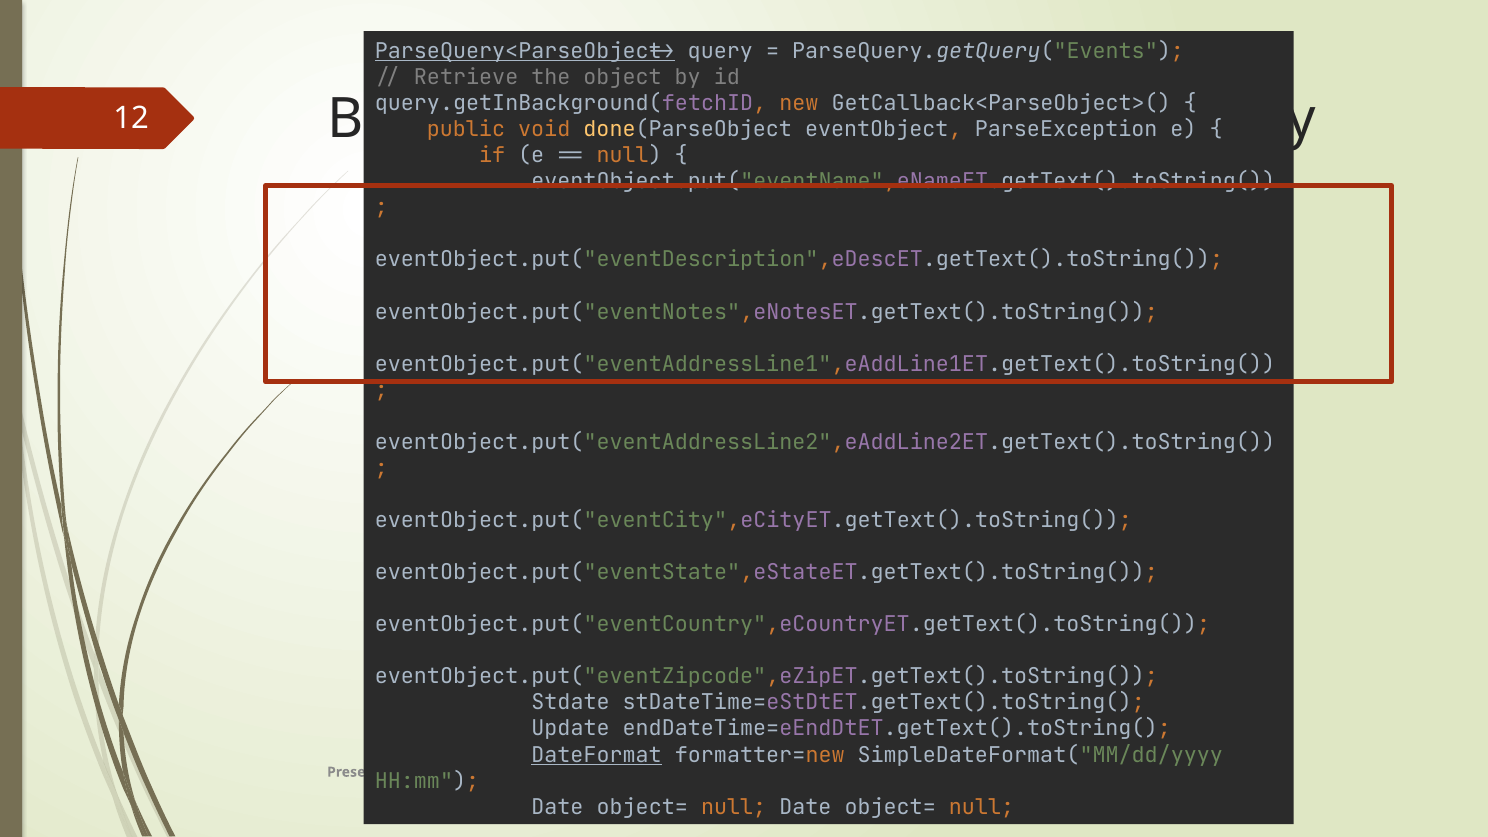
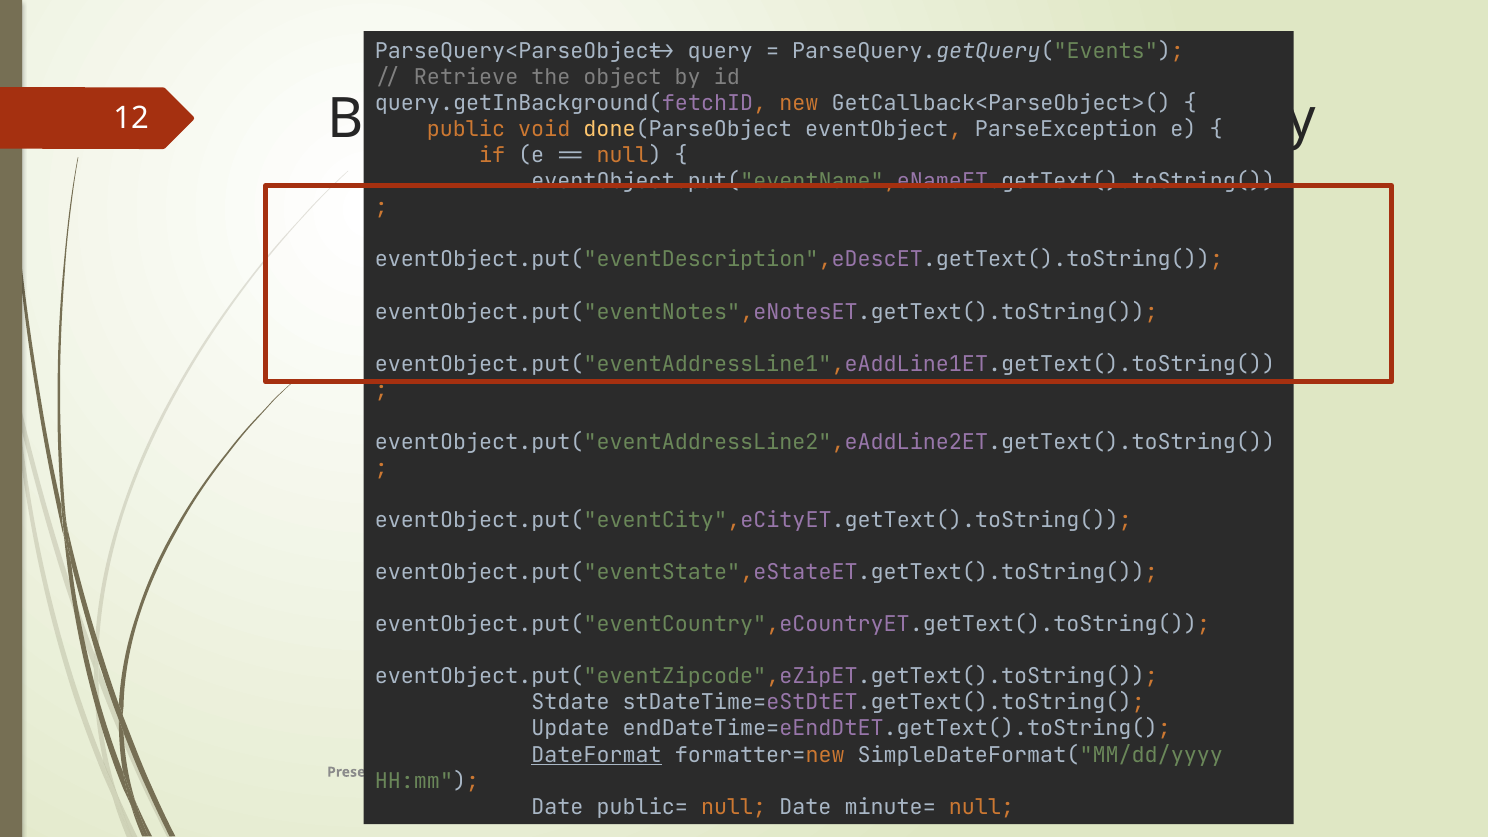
ParseQuery<ParseObject> underline: present -> none (525, 51)
object=: object= -> public= (642, 807)
null Date object=: object= -> minute= (890, 807)
